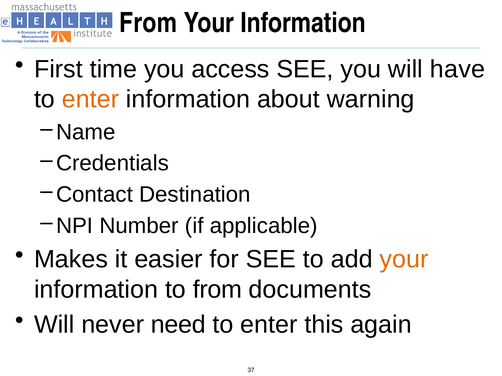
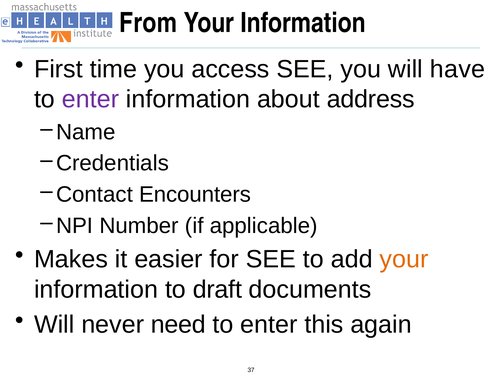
enter colour: orange -> purple (90, 99)
warning: warning -> address (371, 99)
Destination: Destination -> Encounters (195, 195)
to from: from -> draft (217, 290)
